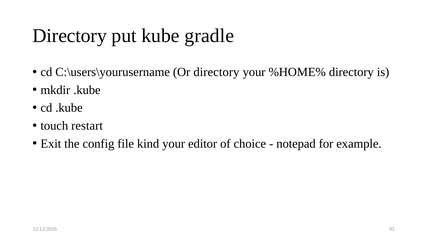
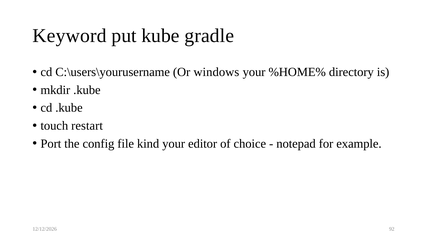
Directory: Directory -> Keyword (70, 36)
Or directory: directory -> windows (216, 72)
Exit: Exit -> Port (51, 144)
